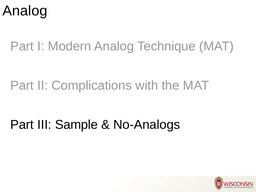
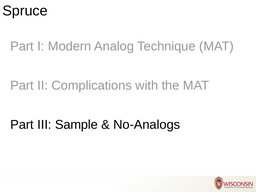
Analog: Analog -> Spruce (25, 11)
